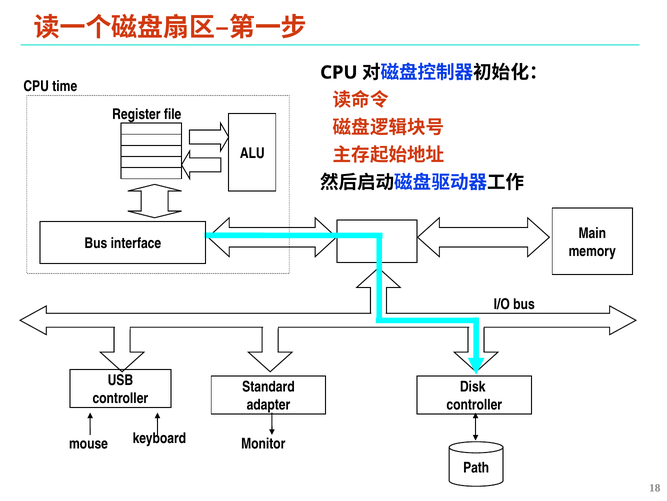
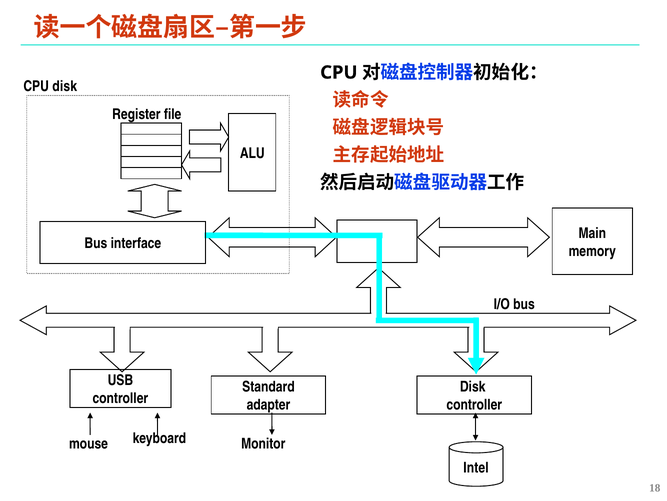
CPU time: time -> disk (65, 86)
Path: Path -> Intel (476, 467)
